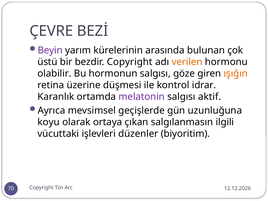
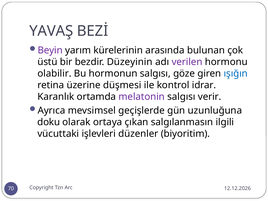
ÇEVRE: ÇEVRE -> YAVAŞ (51, 31)
bezdir Copyright: Copyright -> Düzeyinin (130, 62)
verilen colour: orange -> purple (187, 62)
ışığın colour: orange -> blue (236, 73)
aktif: aktif -> verir (210, 97)
koyu: koyu -> doku (49, 122)
